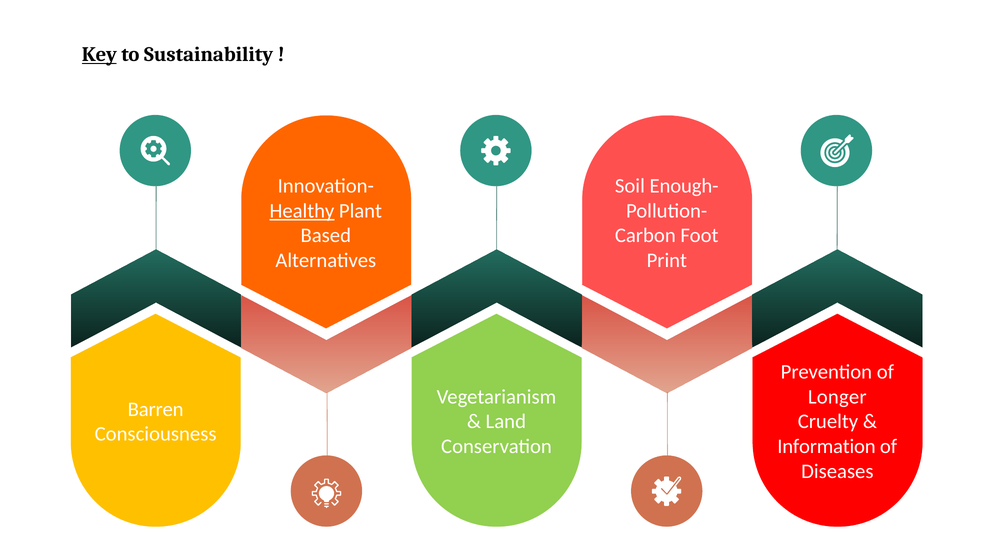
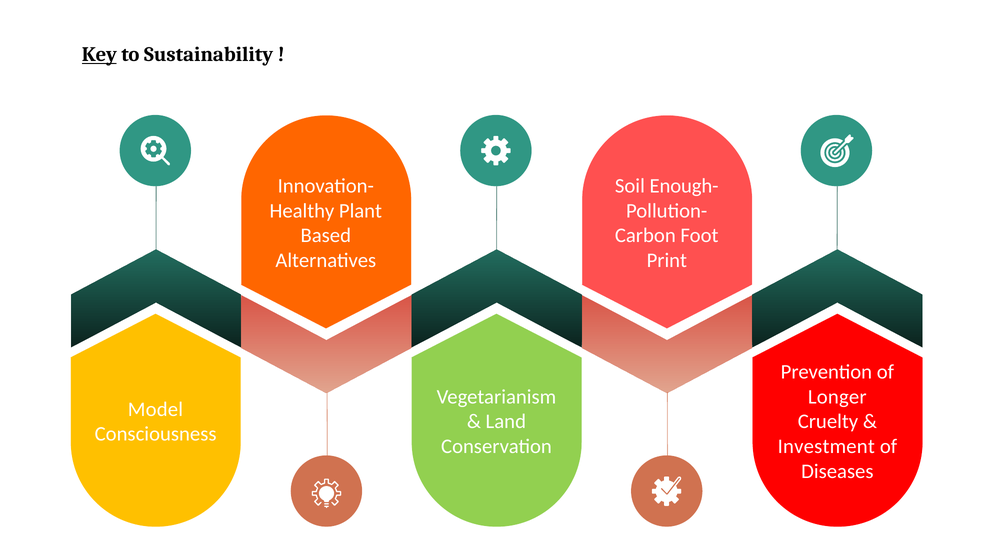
Healthy underline: present -> none (302, 211)
Barren: Barren -> Model (155, 410)
Information: Information -> Investment (826, 447)
